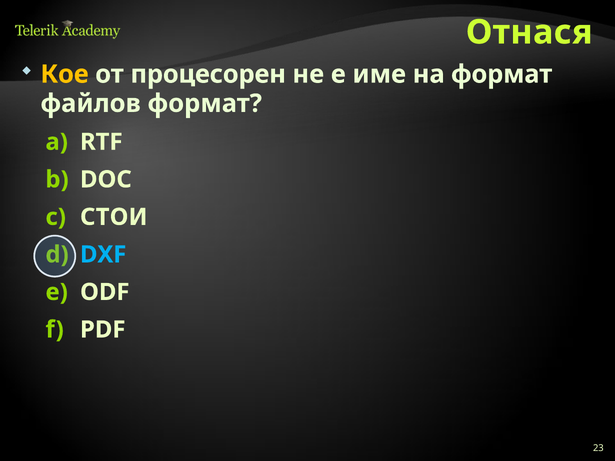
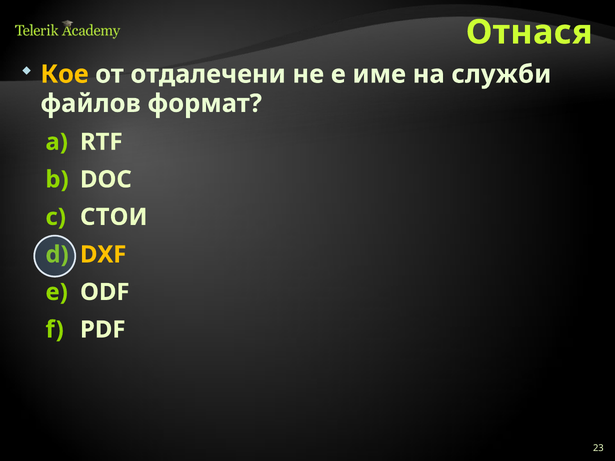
процесорен: процесорен -> отдалечени (208, 74)
на формат: формат -> служби (501, 74)
DXF colour: light blue -> yellow (103, 255)
